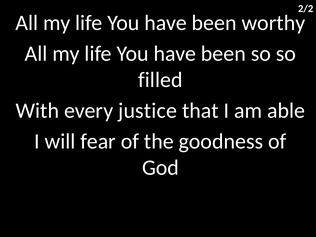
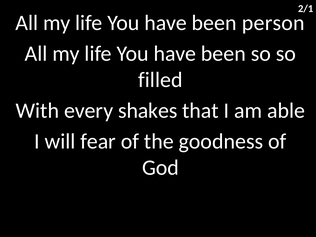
2/2: 2/2 -> 2/1 (306, 9)
worthy: worthy -> person (273, 23)
justice: justice -> shakes (148, 111)
